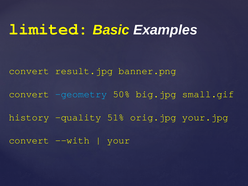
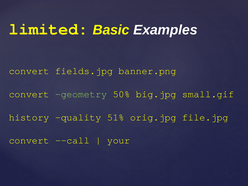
result.jpg: result.jpg -> fields.jpg (84, 71)
geometry colour: light blue -> light green (81, 94)
your.jpg: your.jpg -> file.jpg (205, 117)
--with: --with -> --call (72, 140)
